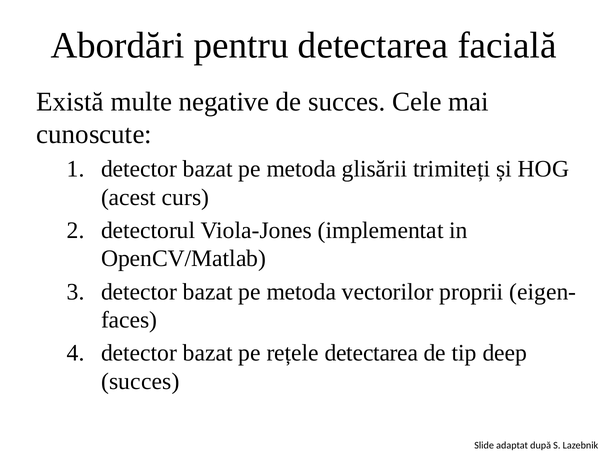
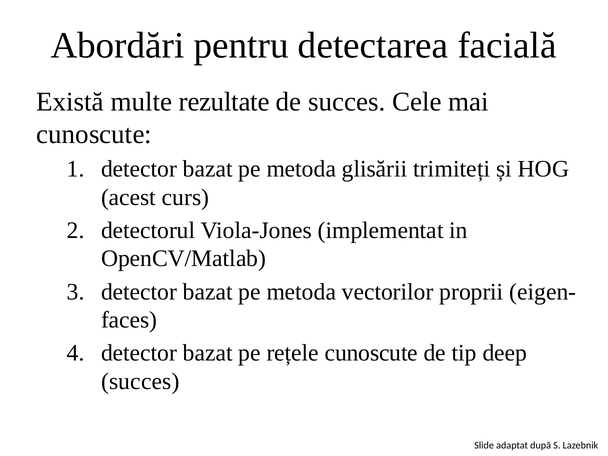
negative: negative -> rezultate (224, 102)
rețele detectarea: detectarea -> cunoscute (371, 353)
